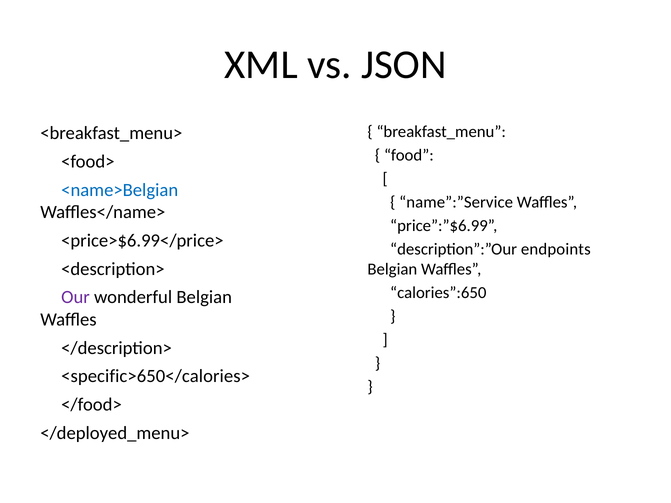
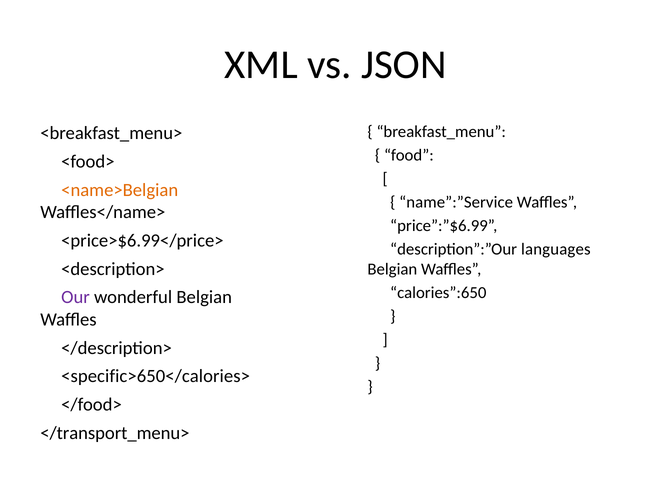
<name>Belgian colour: blue -> orange (120, 190)
endpoints: endpoints -> languages (556, 249)
</deployed_menu>: </deployed_menu> -> </transport_menu> (115, 433)
